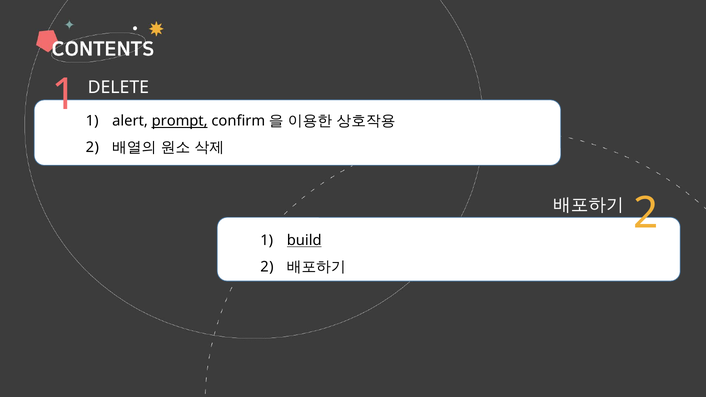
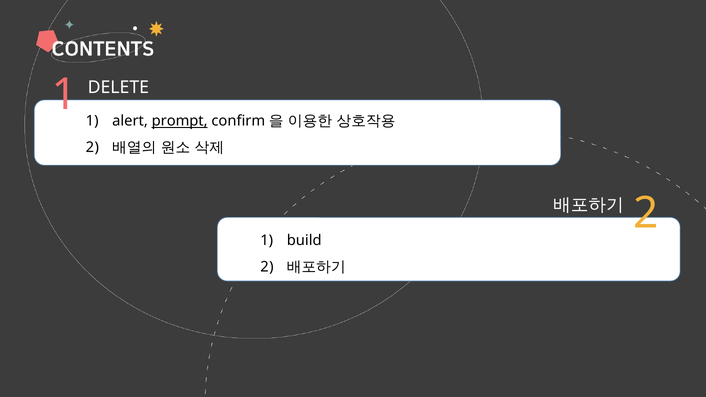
build underline: present -> none (304, 240)
